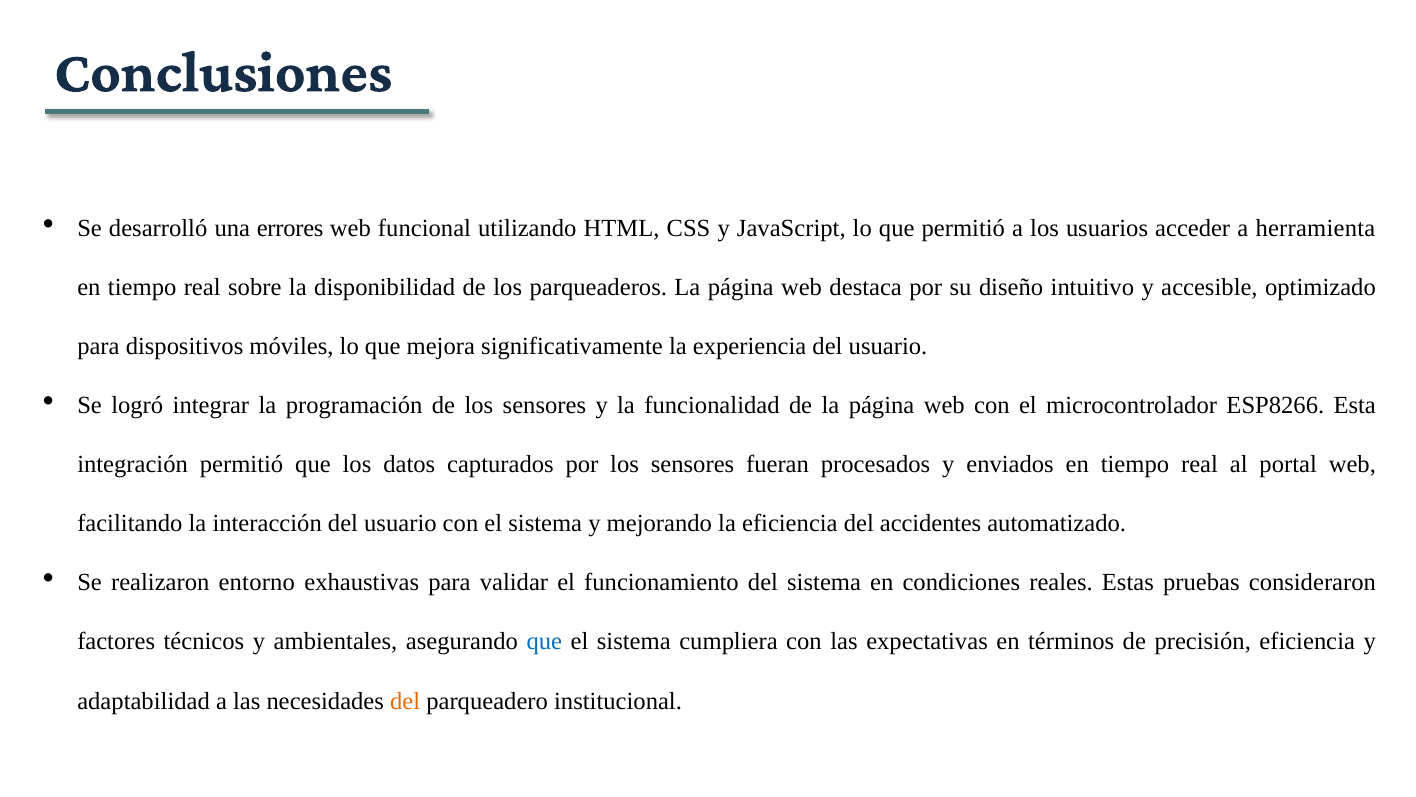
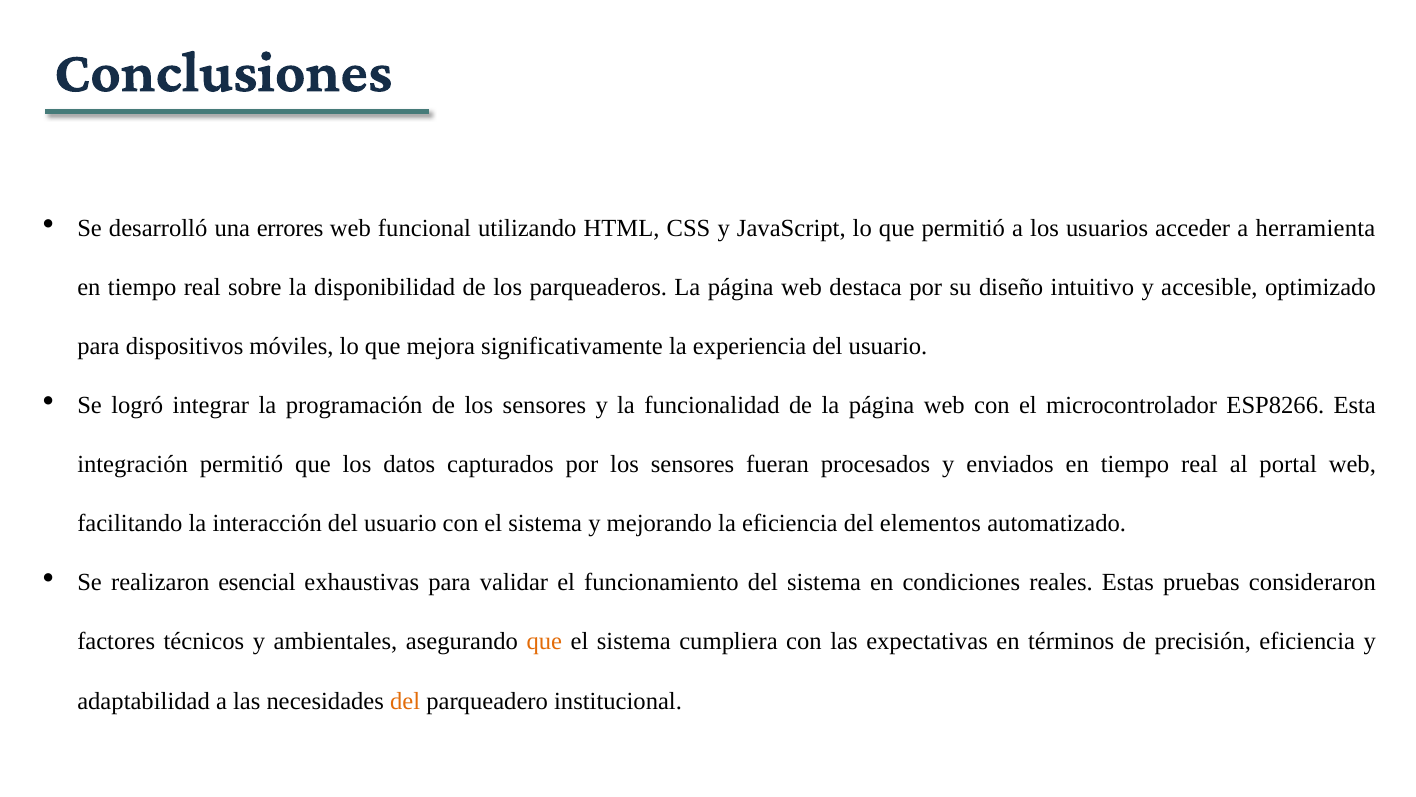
accidentes: accidentes -> elementos (931, 523)
entorno: entorno -> esencial (257, 582)
que colour: blue -> orange (544, 641)
